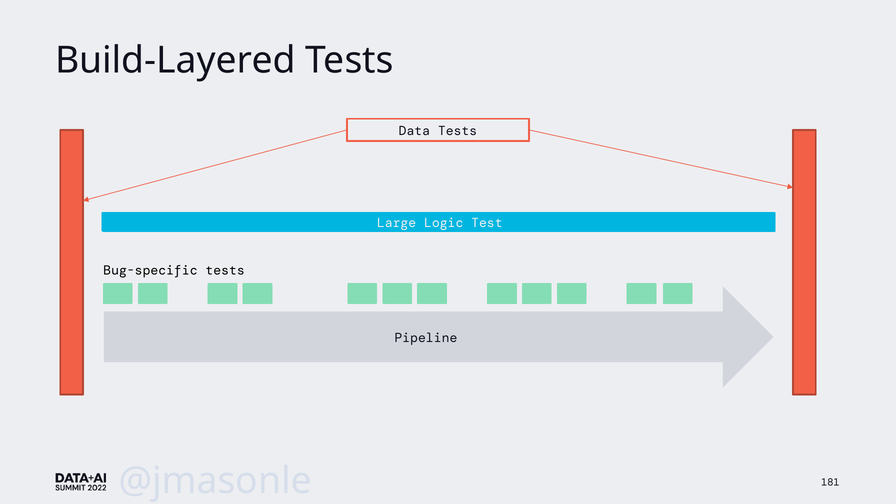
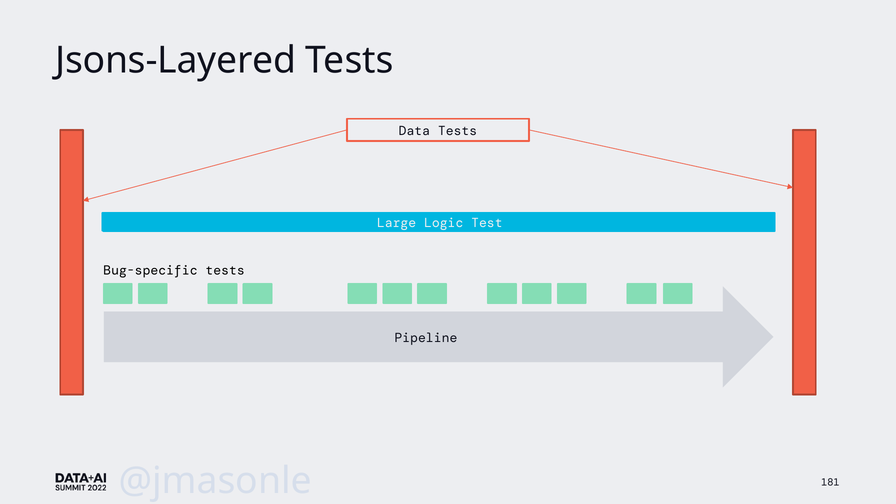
Build-Layered: Build-Layered -> Jsons-Layered (176, 61)
